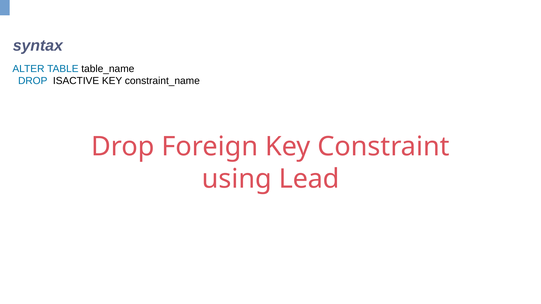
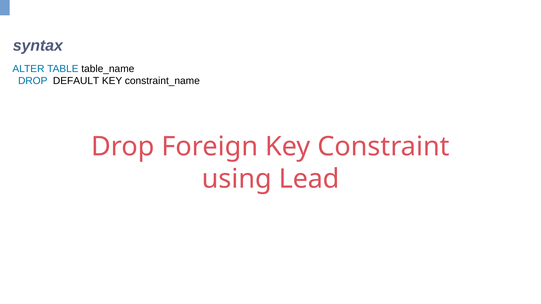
ISACTIVE: ISACTIVE -> DEFAULT (76, 81)
